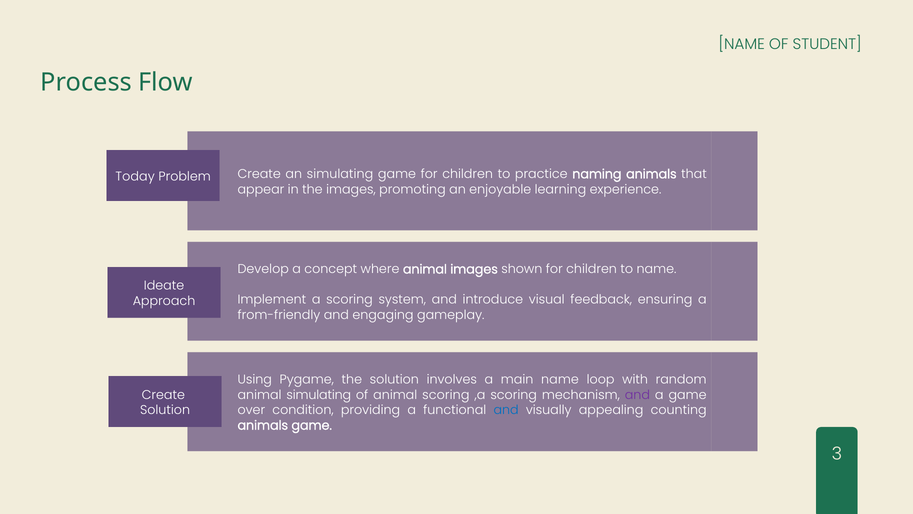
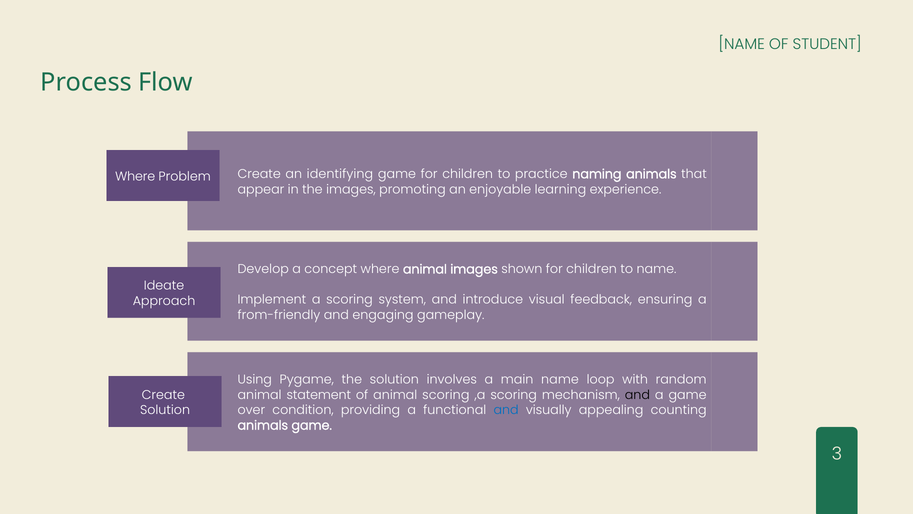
an simulating: simulating -> identifying (340, 174)
Today: Today -> Where (135, 176)
animal simulating: simulating -> statement (319, 395)
and colour: purple -> black (637, 395)
